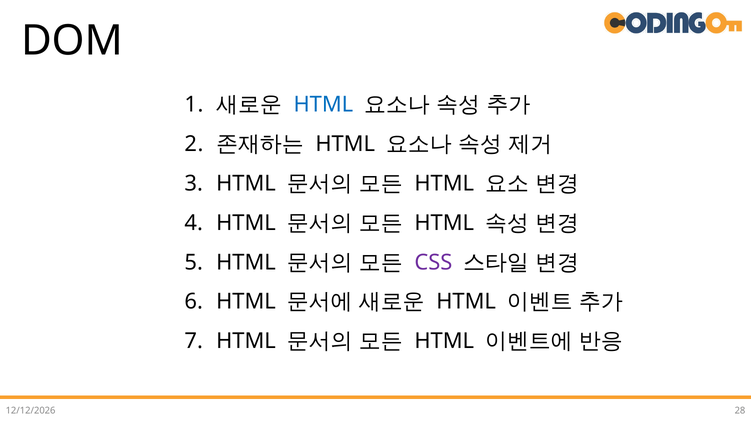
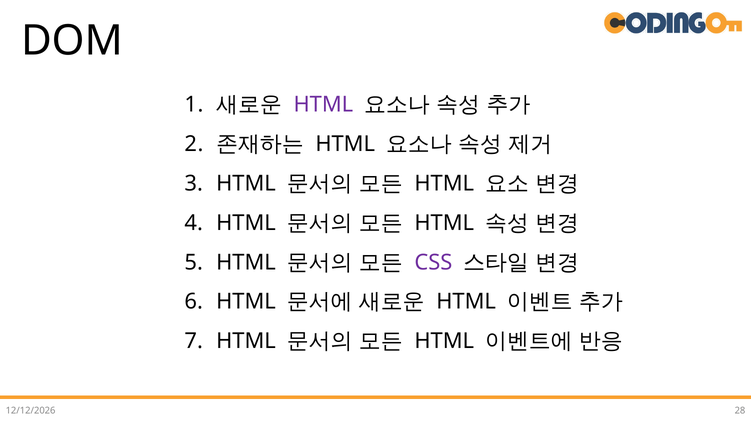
HTML colour: blue -> purple (323, 104)
